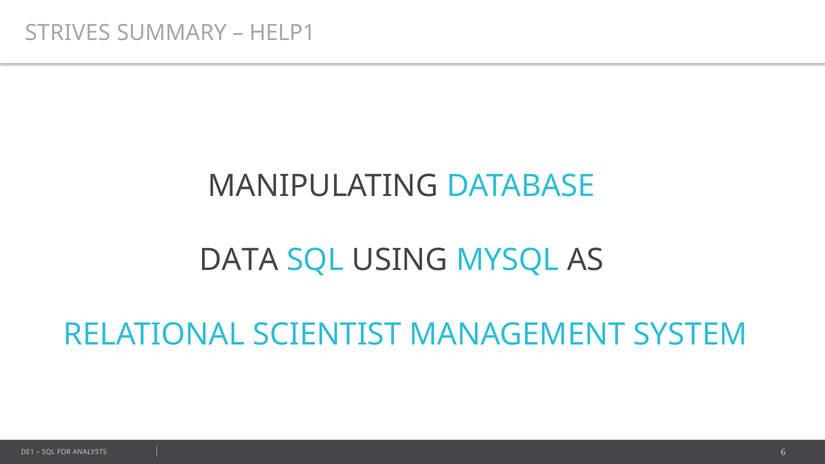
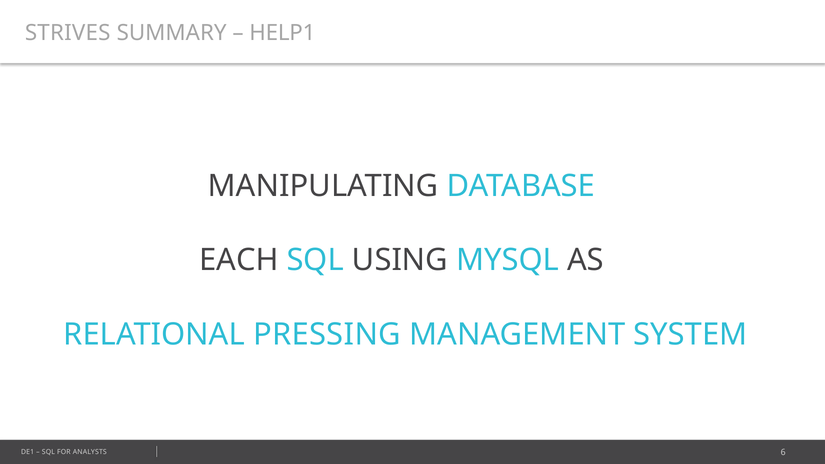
DATA: DATA -> EACH (239, 260)
SCIENTIST: SCIENTIST -> PRESSING (327, 334)
